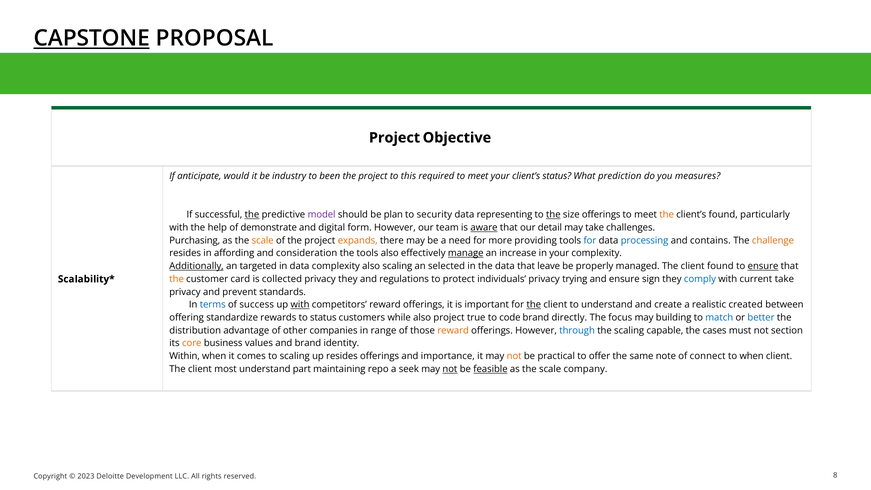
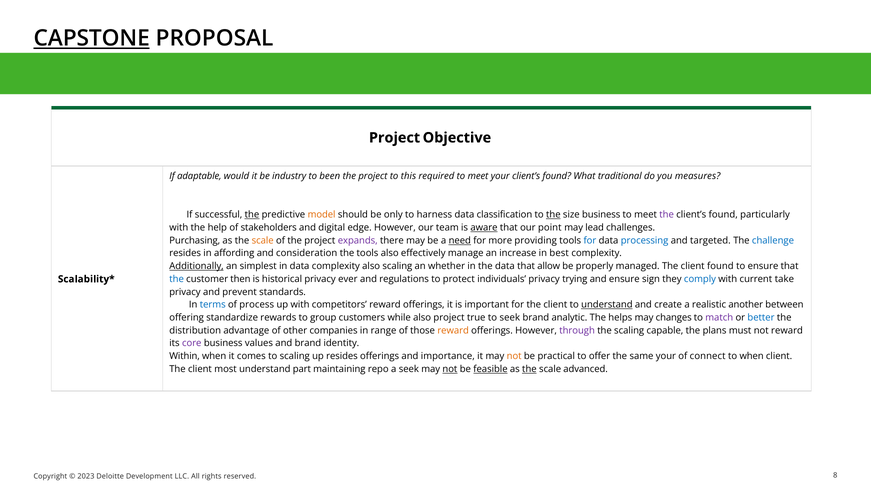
anticipate: anticipate -> adaptable (199, 176)
your client’s status: status -> found (557, 176)
prediction: prediction -> traditional (620, 176)
model colour: purple -> orange (322, 215)
plan: plan -> only (393, 215)
security: security -> harness (434, 215)
representing: representing -> classification (504, 215)
size offerings: offerings -> business (601, 215)
the colour: orange -> purple (667, 215)
demonstrate: demonstrate -> stakeholders (269, 228)
form: form -> edge (360, 228)
detail: detail -> point (550, 228)
may take: take -> lead (595, 228)
expands colour: orange -> purple (358, 240)
need underline: none -> present (460, 240)
contains: contains -> targeted (710, 240)
challenge colour: orange -> blue (773, 240)
manage underline: present -> none (466, 253)
in your: your -> best (559, 253)
targeted: targeted -> simplest (258, 266)
selected: selected -> whether (447, 266)
leave: leave -> allow (549, 266)
ensure underline: present -> none (763, 266)
the colour: orange -> blue (177, 279)
card: card -> then (240, 279)
collected: collected -> historical (282, 279)
privacy they: they -> ever (348, 279)
success: success -> process (257, 305)
with underline: present -> none (300, 305)
the underline: present -> none (534, 305)
understand underline: none -> present (607, 305)
created: created -> another (746, 305)
to status: status -> group (323, 318)
to code: code -> seek (510, 318)
directly: directly -> analytic (569, 318)
focus: focus -> helps (620, 318)
building: building -> changes (674, 318)
match colour: blue -> purple (719, 318)
through colour: blue -> purple (577, 330)
cases: cases -> plans (715, 330)
not section: section -> reward (787, 330)
core colour: orange -> purple (192, 343)
same note: note -> your (666, 356)
the underline: none -> present (529, 369)
company: company -> advanced (586, 369)
